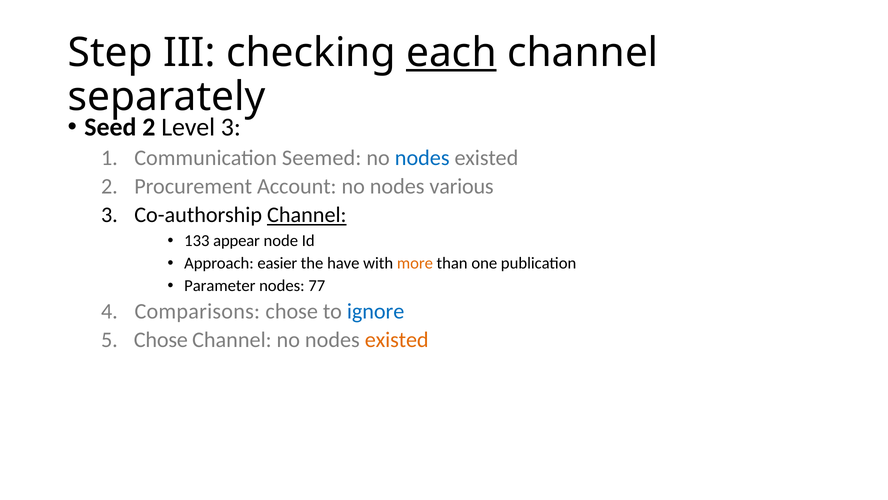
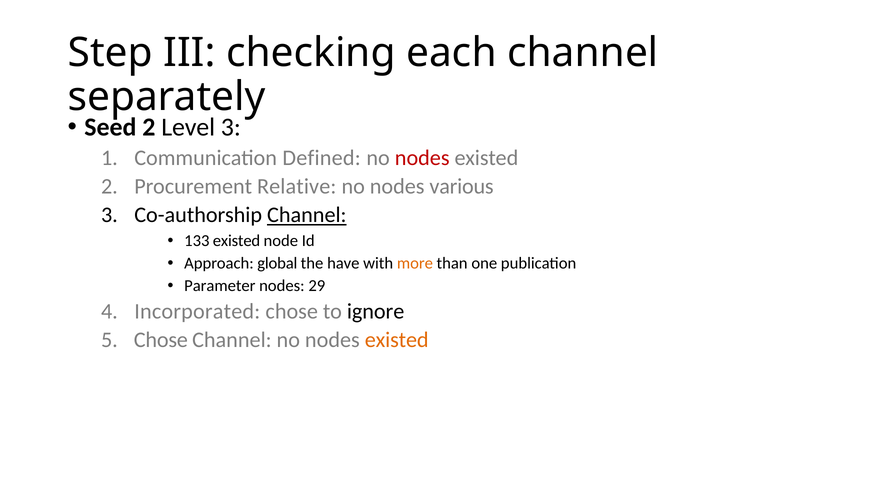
each underline: present -> none (451, 53)
Seemed: Seemed -> Defined (322, 158)
nodes colour: blue -> red (422, 158)
Account: Account -> Relative (297, 186)
133 appear: appear -> existed (237, 240)
easier: easier -> global (277, 263)
77: 77 -> 29 (317, 286)
Comparisons: Comparisons -> Incorporated (197, 311)
ignore colour: blue -> black (376, 311)
